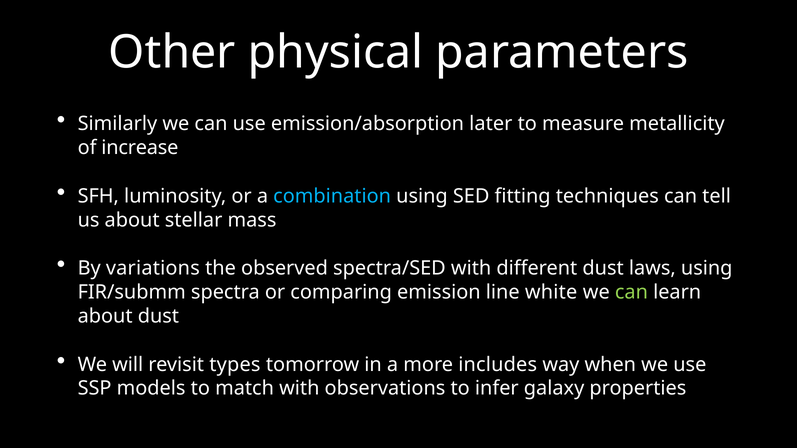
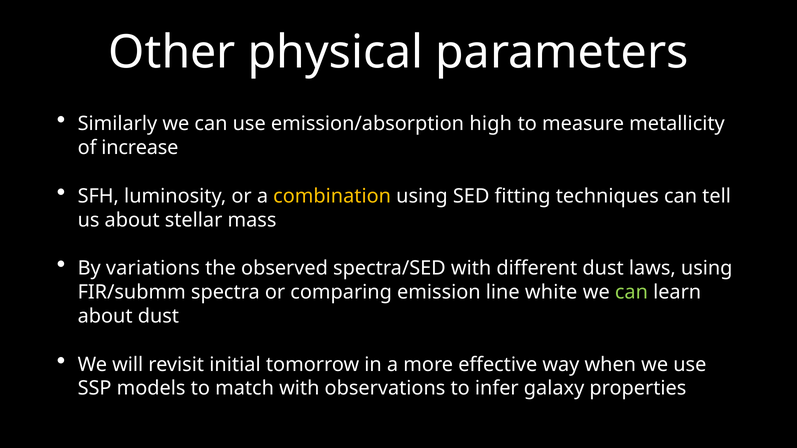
later: later -> high (491, 124)
combination colour: light blue -> yellow (332, 196)
types: types -> initial (235, 365)
includes: includes -> effective (498, 365)
